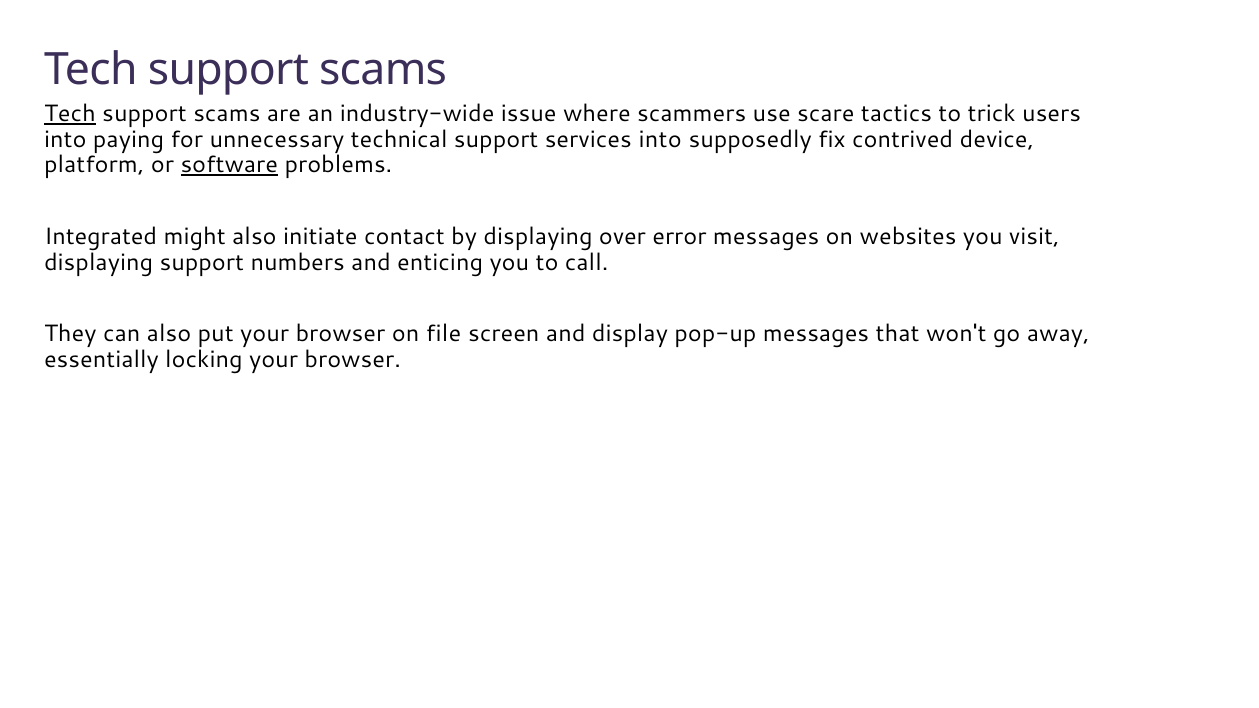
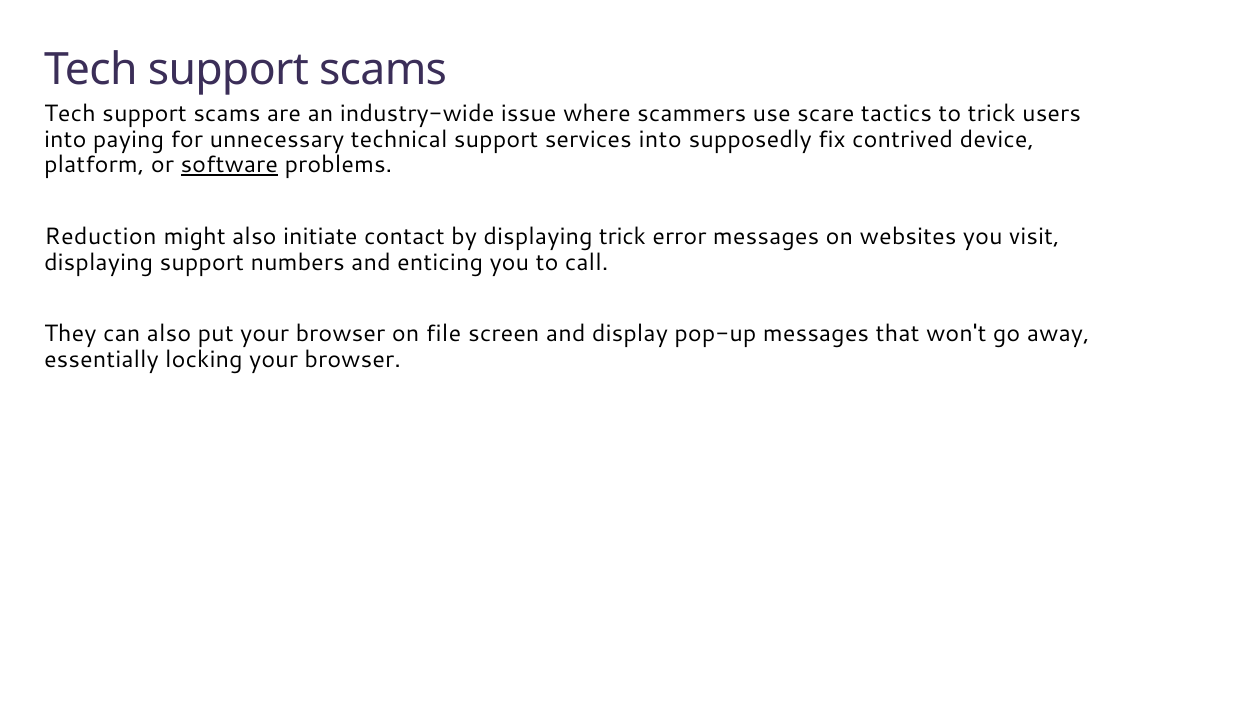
Tech underline: present -> none (70, 114)
Integrated: Integrated -> Reduction (100, 237)
displaying over: over -> trick (623, 237)
